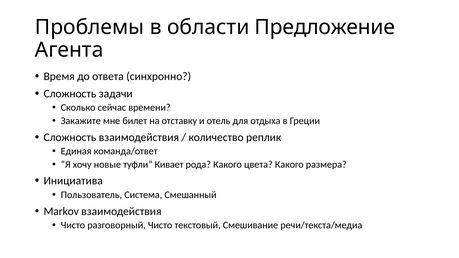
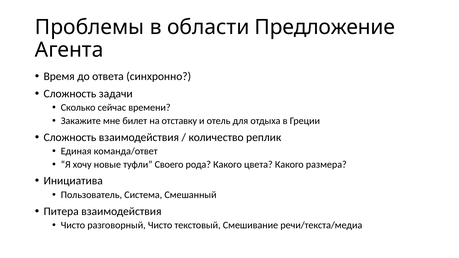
Кивает: Кивает -> Своего (169, 165)
Markov: Markov -> Питера (61, 211)
